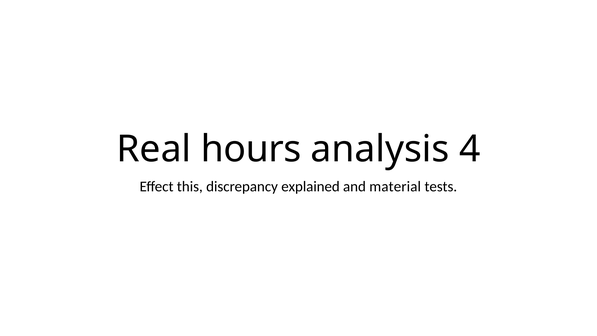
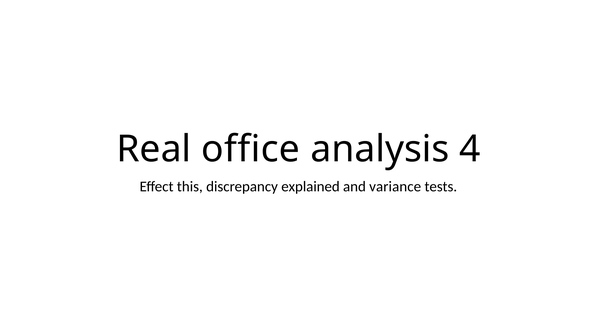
hours: hours -> office (251, 149)
material: material -> variance (395, 187)
